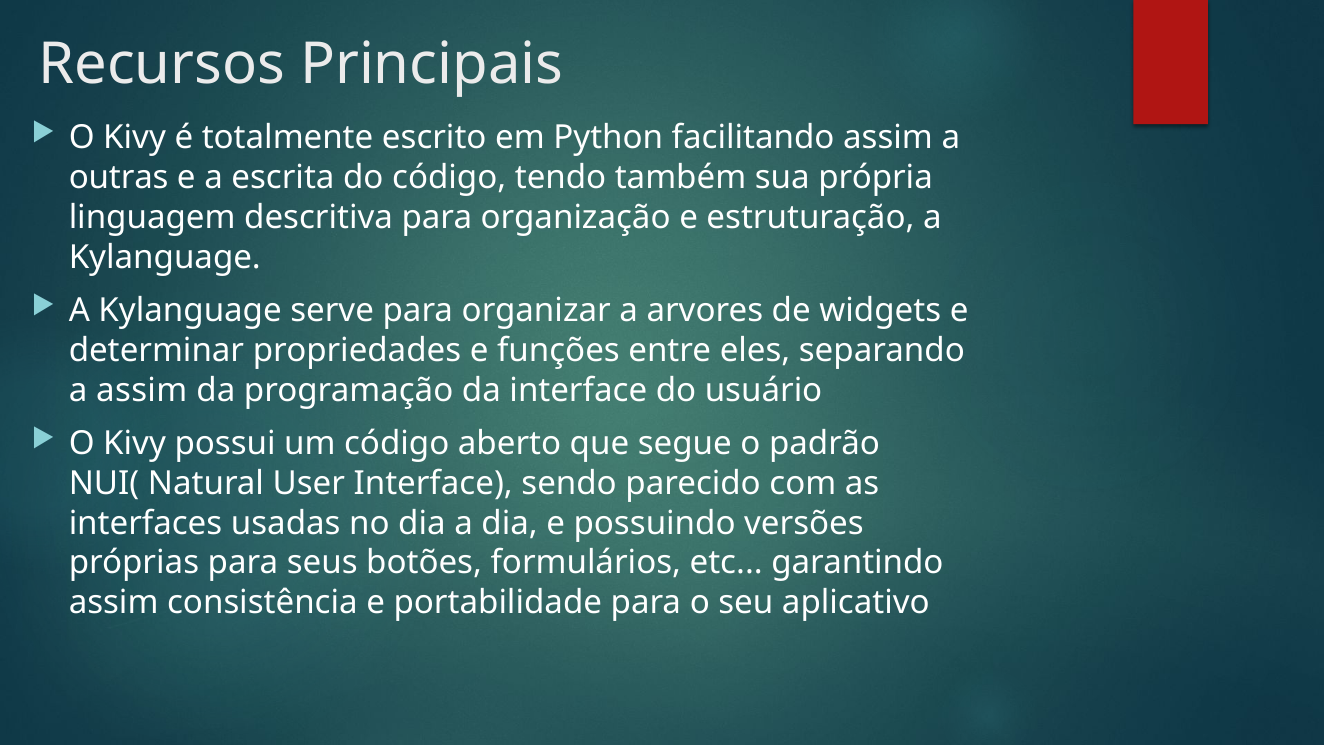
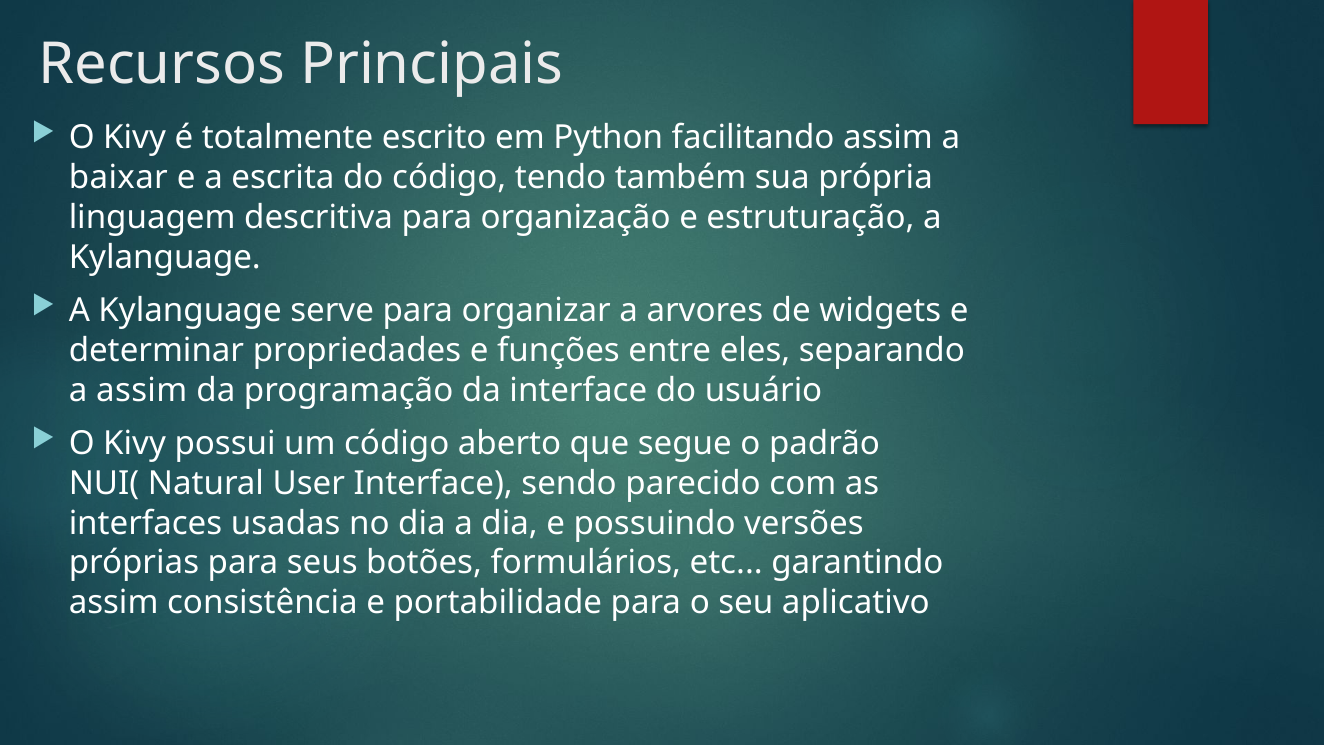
outras: outras -> baixar (118, 178)
